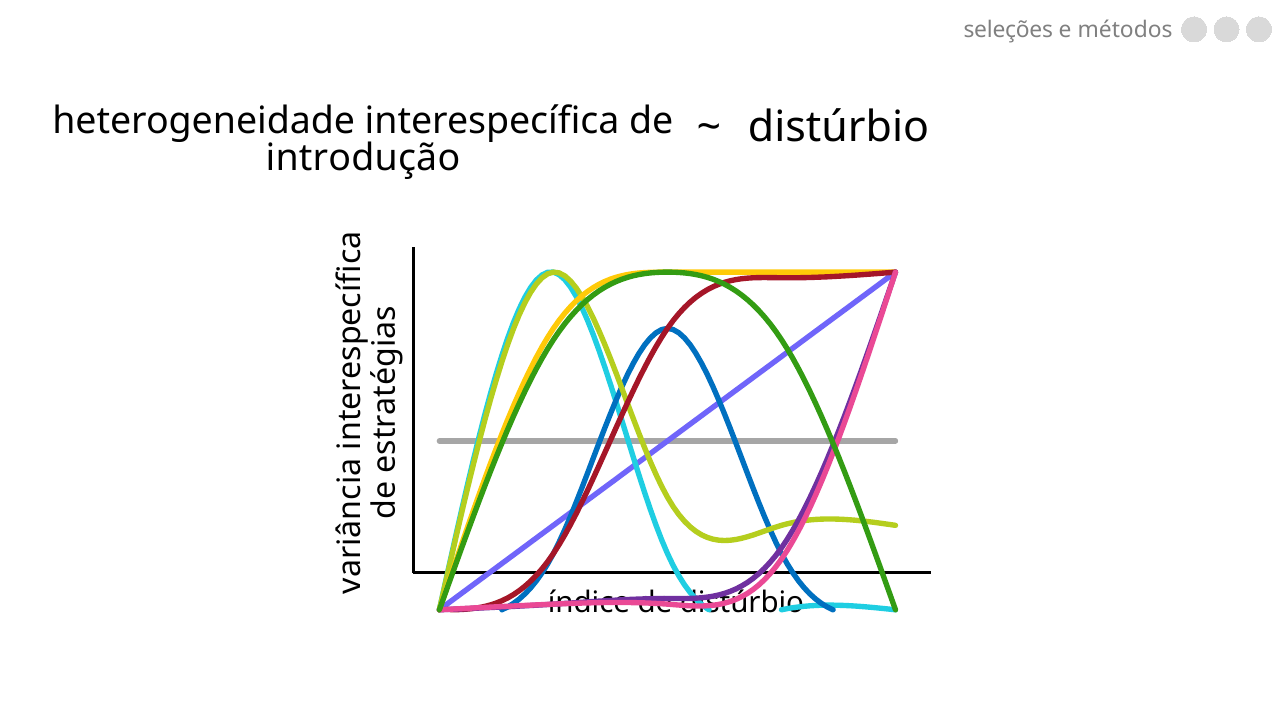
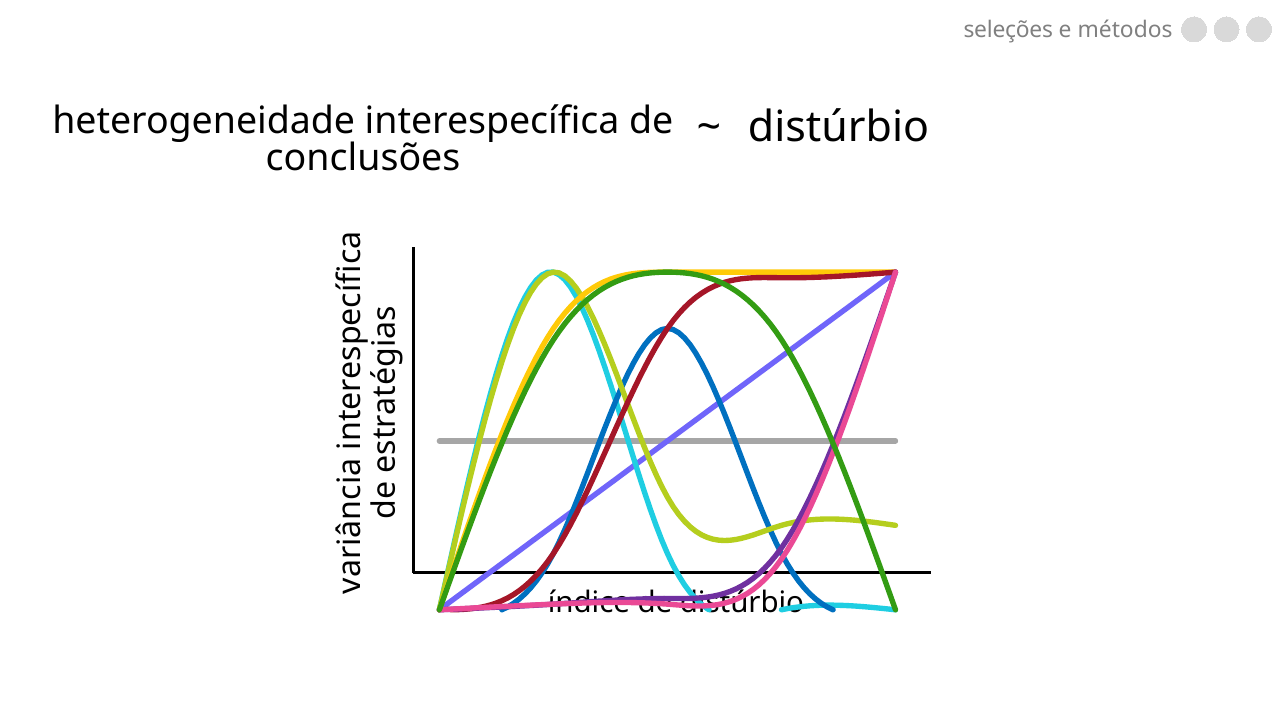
introdução: introdução -> conclusões (363, 158)
